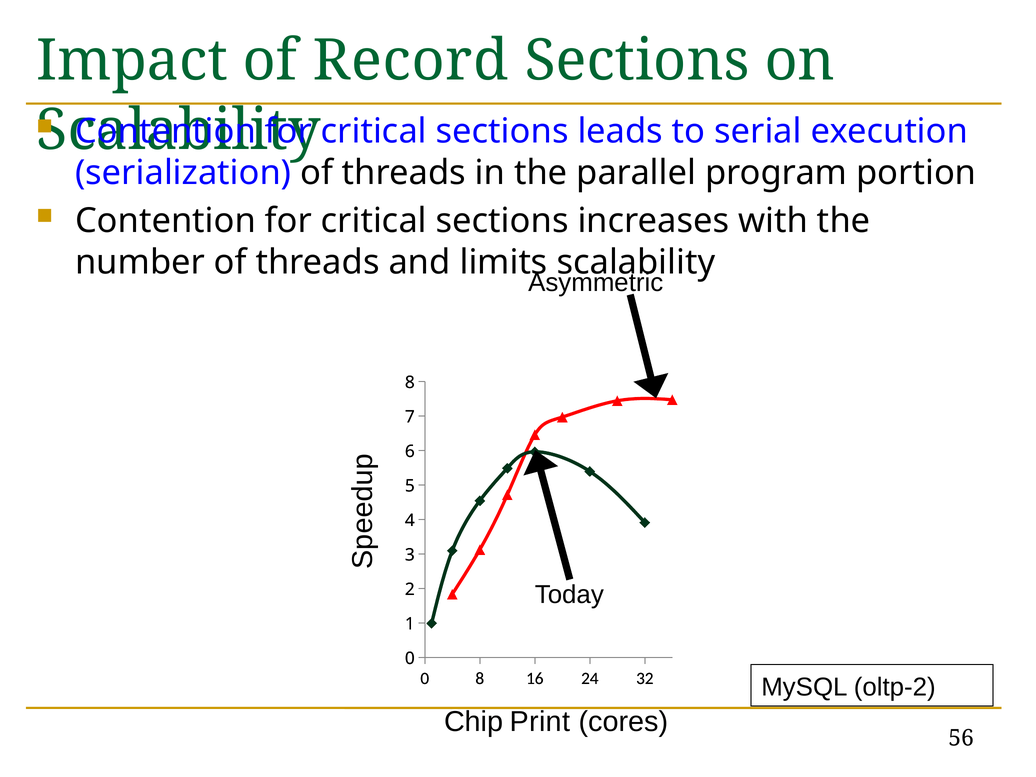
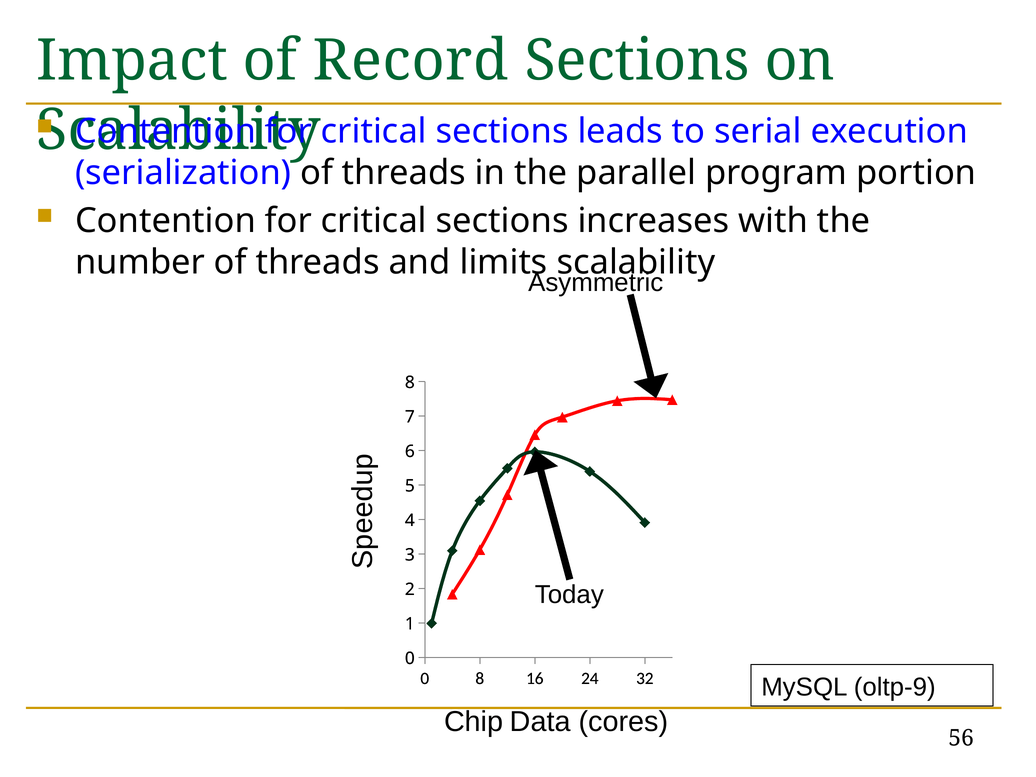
oltp-2: oltp-2 -> oltp-9 (895, 687)
Print: Print -> Data (540, 722)
